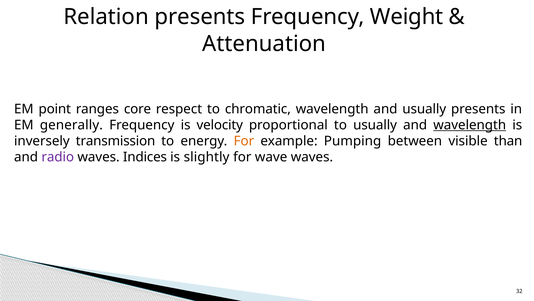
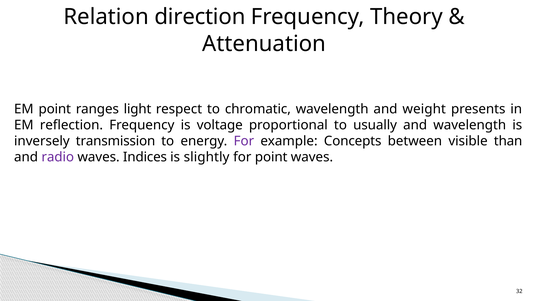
Relation presents: presents -> direction (200, 17)
Weight: Weight -> Theory (406, 17)
core: core -> light (138, 109)
and usually: usually -> weight (424, 109)
generally: generally -> reflection (71, 125)
velocity: velocity -> voltage (220, 125)
wavelength underline: present -> none (470, 125)
For colour: orange -> purple (244, 141)
Pumping: Pumping -> Concepts (353, 141)
for wave: wave -> point (271, 157)
